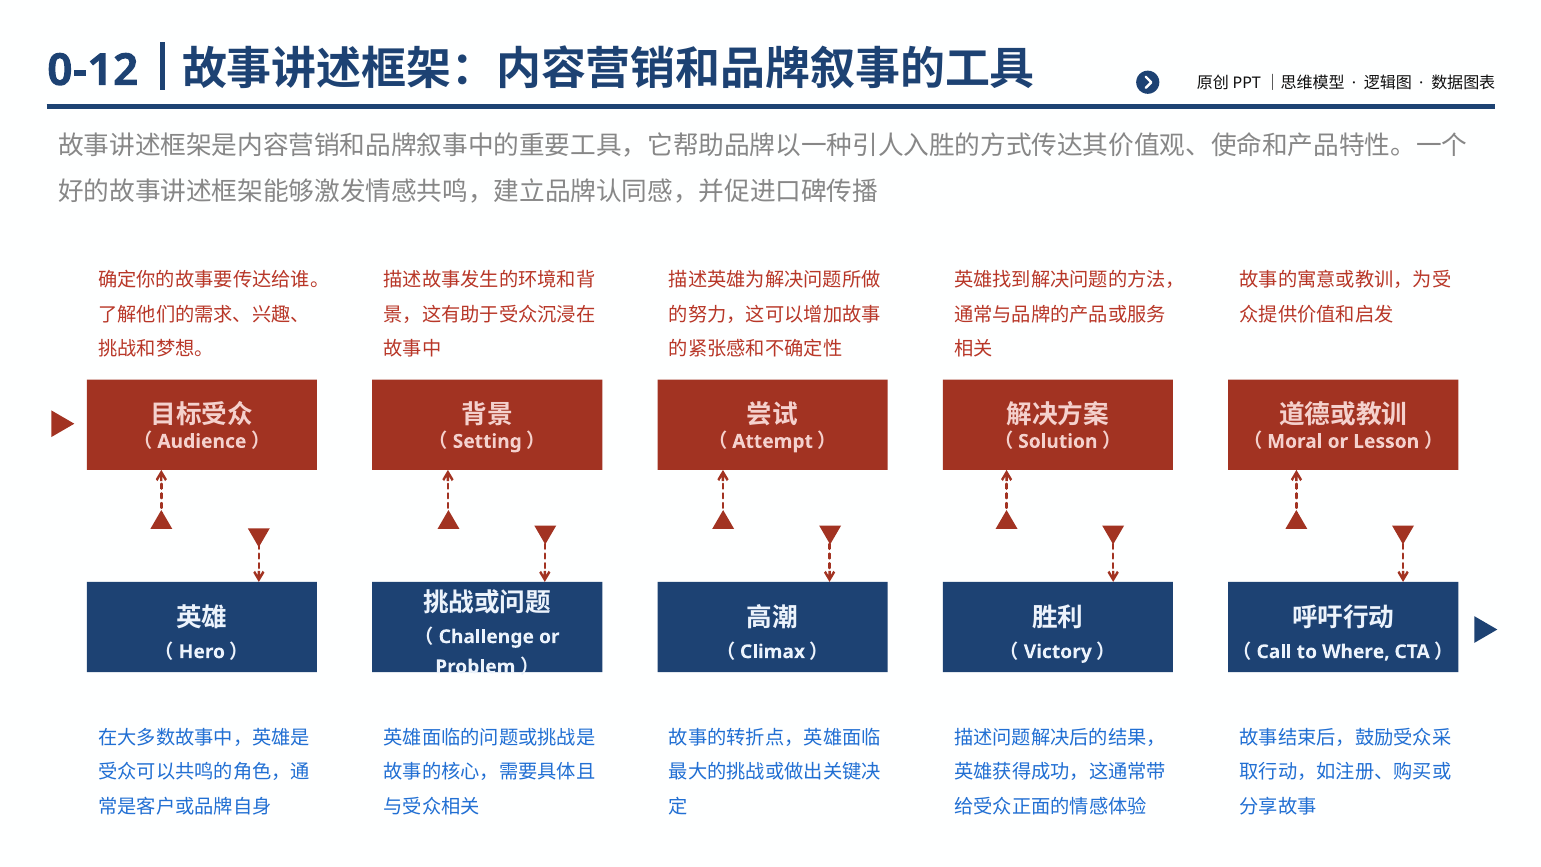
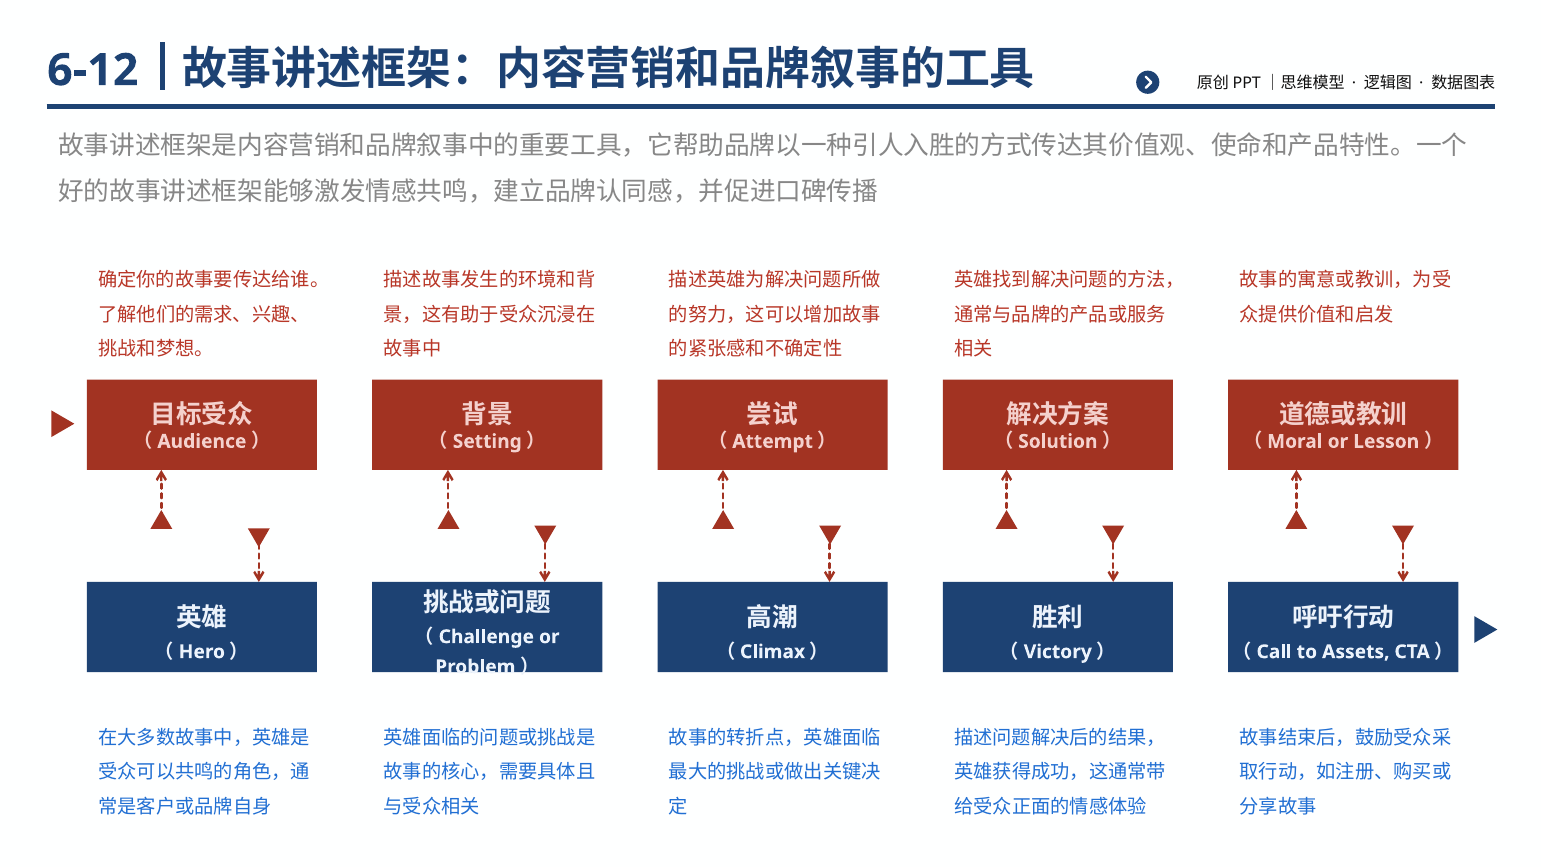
0-12: 0-12 -> 6-12 (93, 70)
Where: Where -> Assets (1356, 652)
